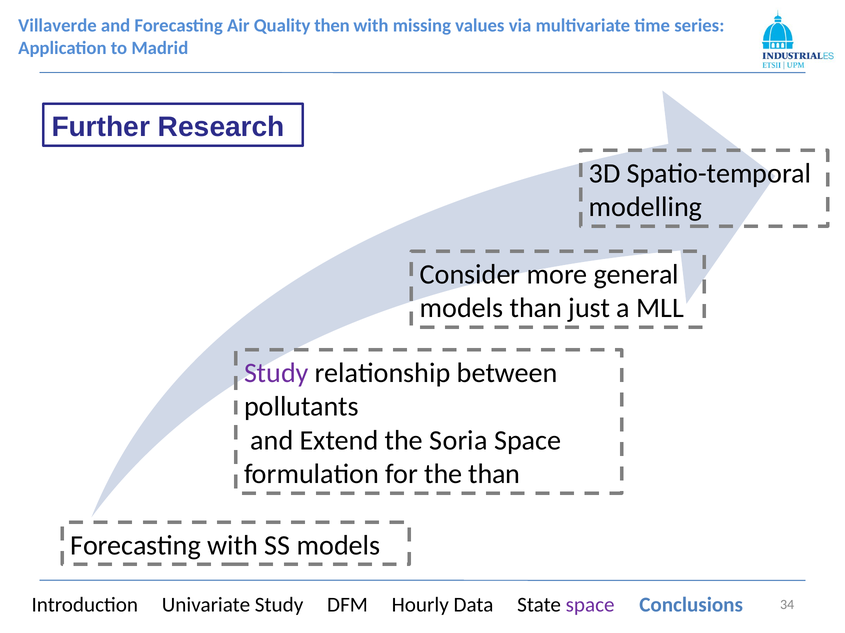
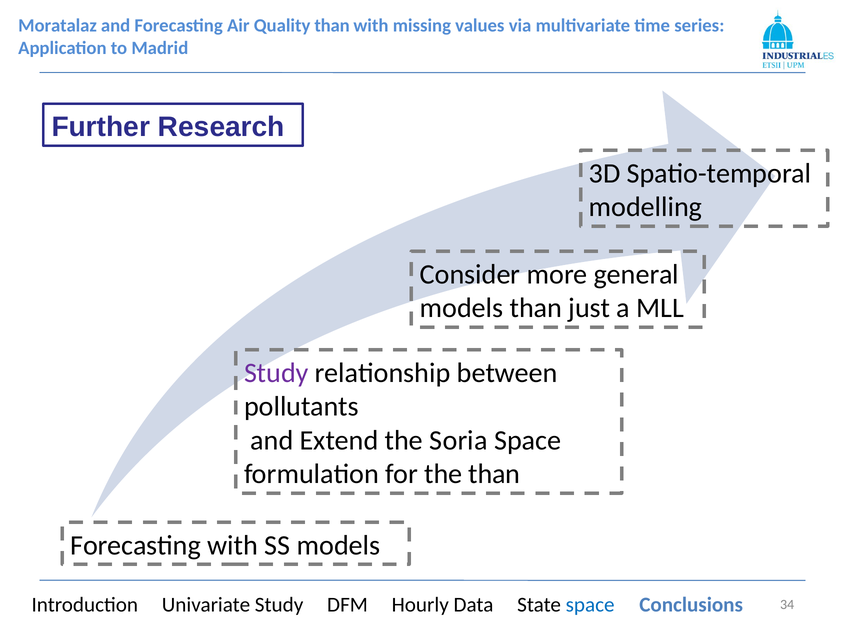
Villaverde: Villaverde -> Moratalaz (58, 26)
then: then -> than (332, 26)
space colour: purple -> blue (590, 606)
